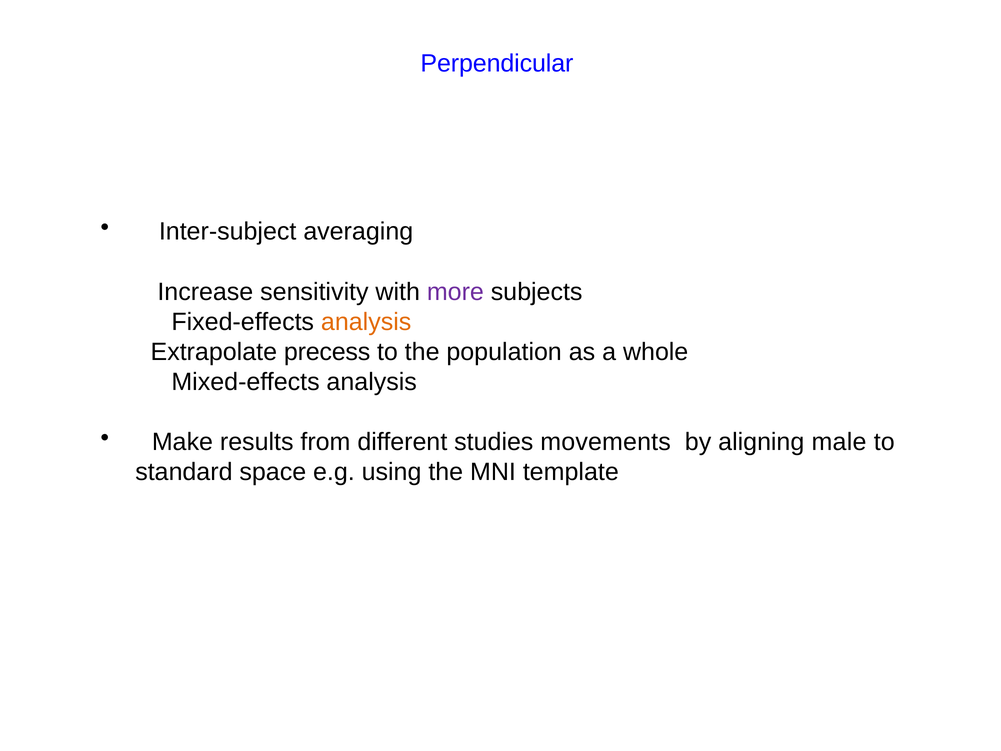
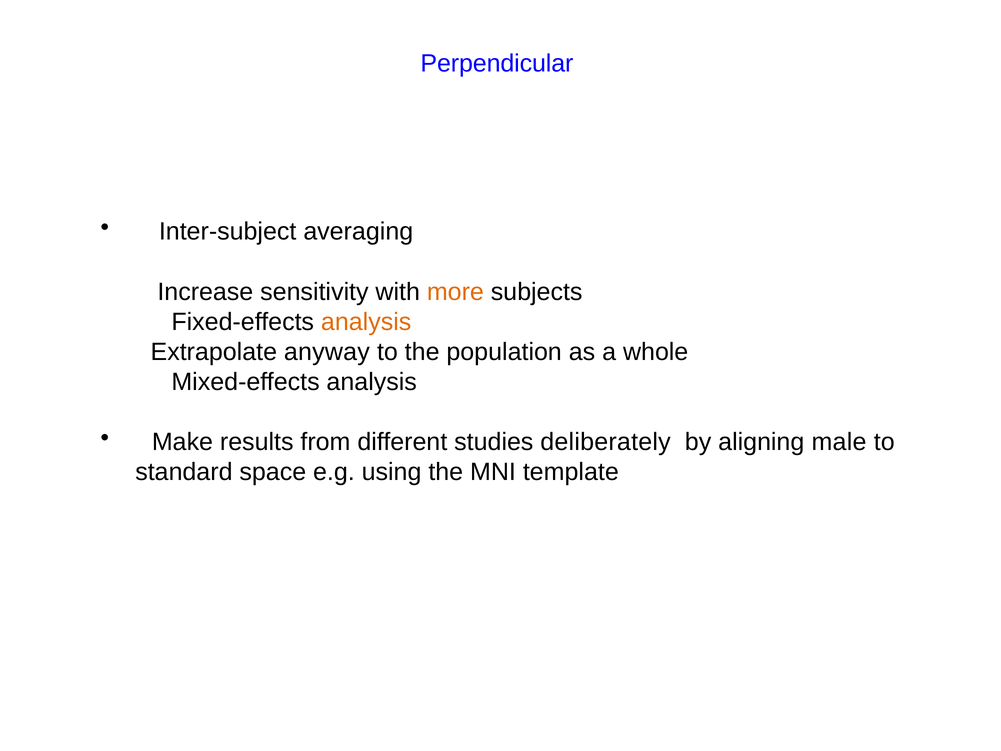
more colour: purple -> orange (455, 292)
precess: precess -> anyway (327, 352)
movements: movements -> deliberately (606, 442)
